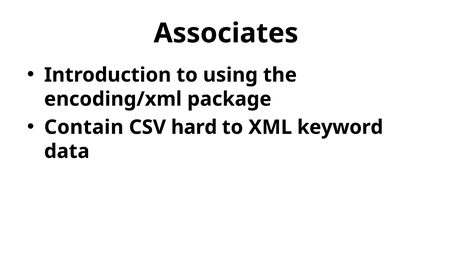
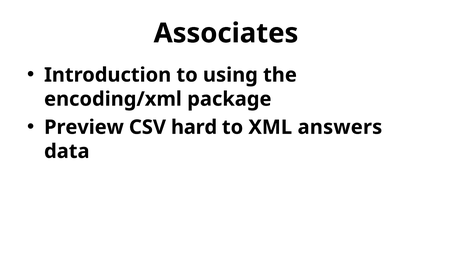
Contain: Contain -> Preview (84, 127)
keyword: keyword -> answers (340, 127)
